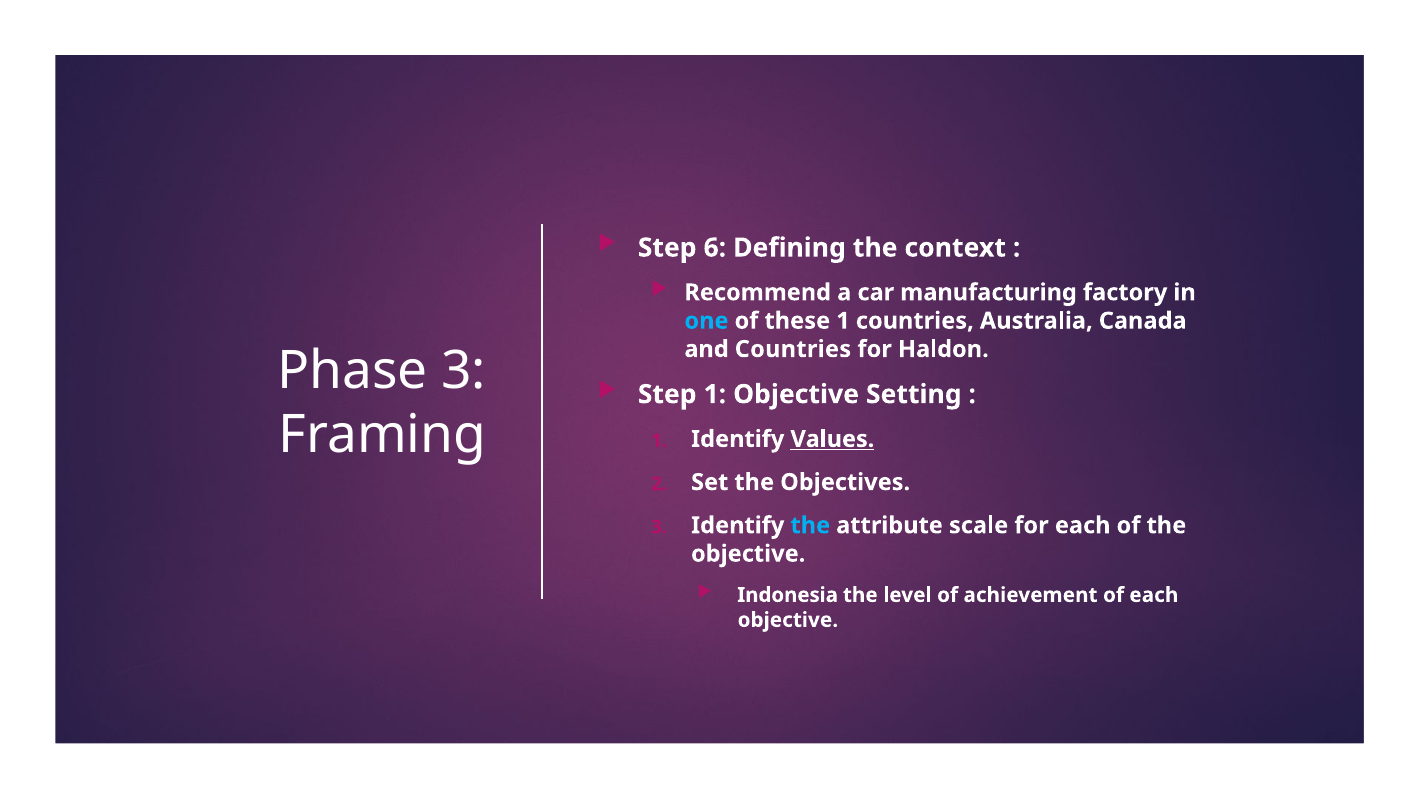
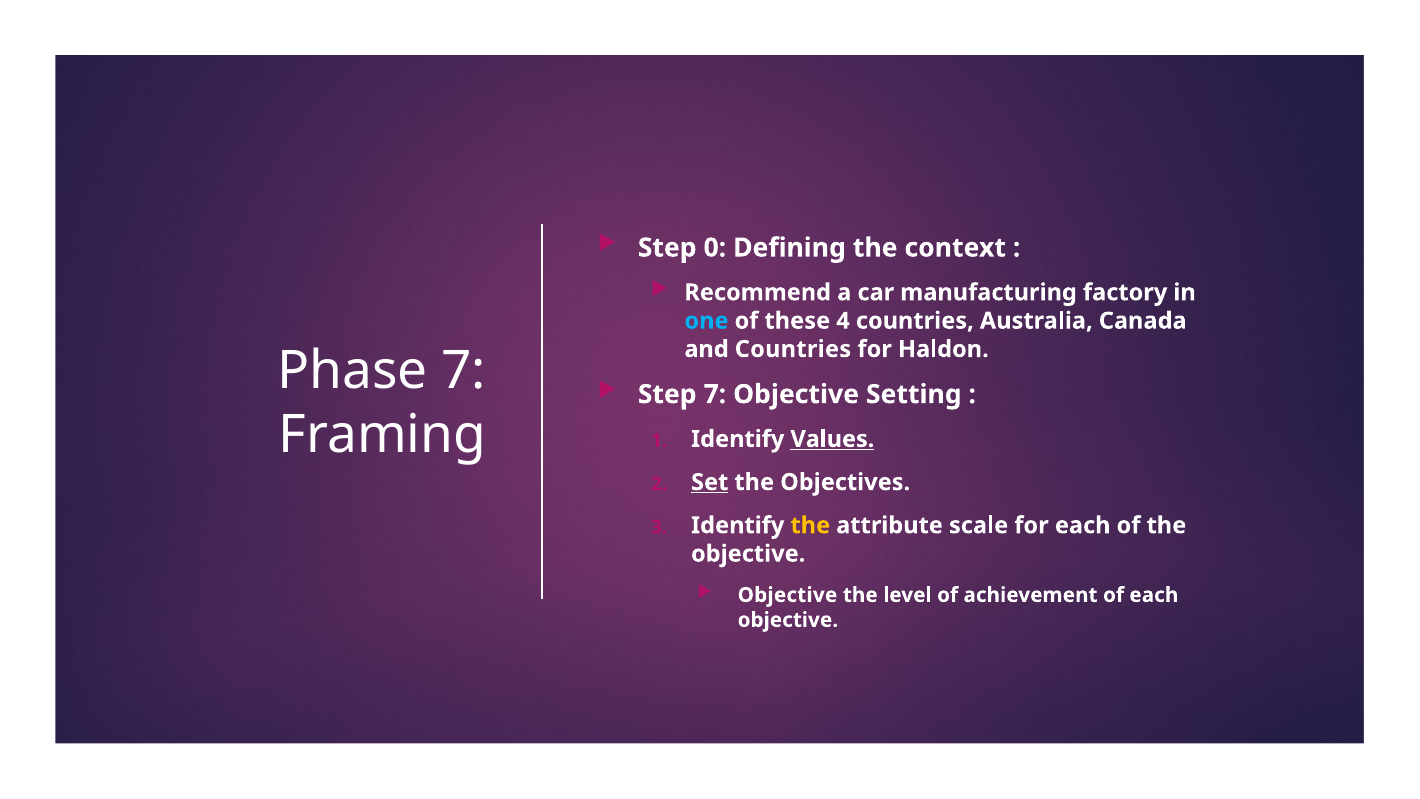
6: 6 -> 0 (715, 248)
these 1: 1 -> 4 (843, 321)
Phase 3: 3 -> 7 (464, 371)
Step 1: 1 -> 7 (715, 394)
Set underline: none -> present (710, 482)
the colour: light blue -> yellow (810, 525)
Indonesia: Indonesia -> Objective (787, 595)
